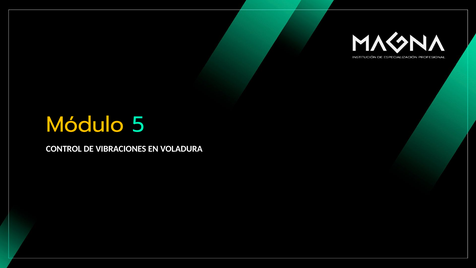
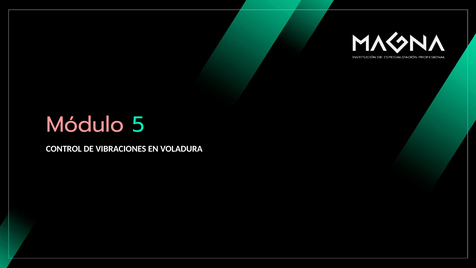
Módulo colour: yellow -> pink (85, 124)
